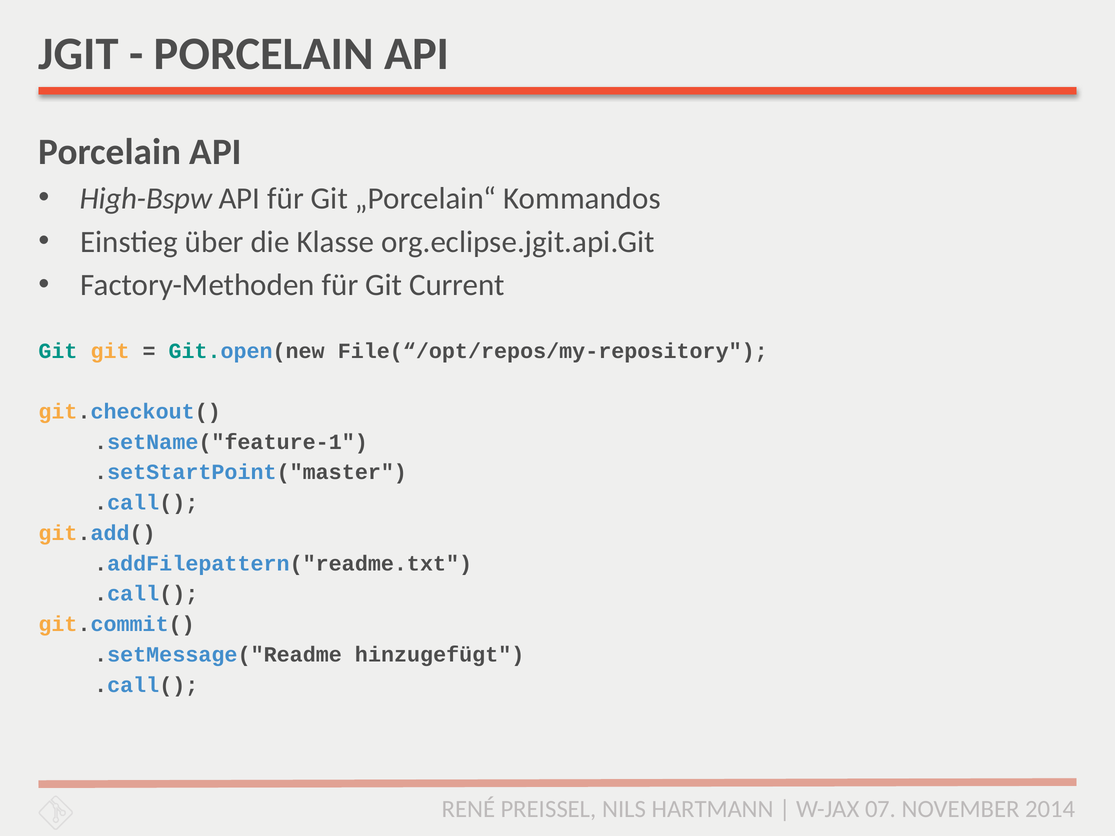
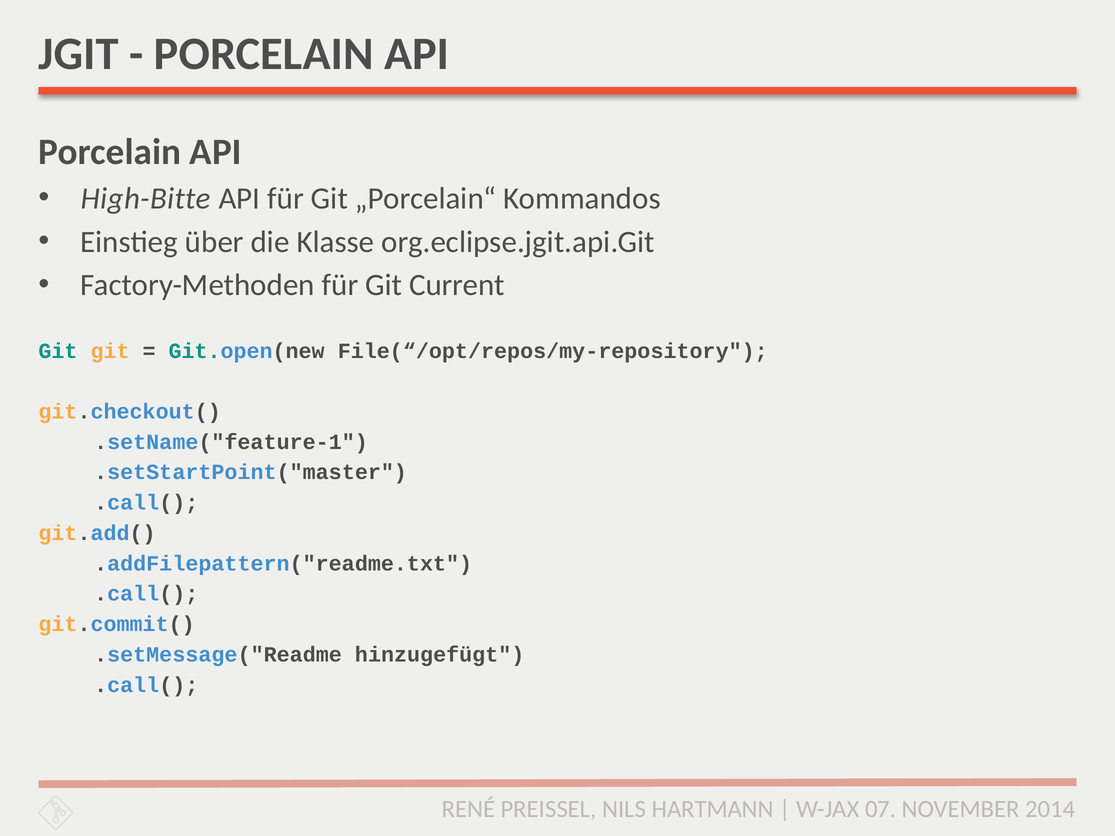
High-Bspw: High-Bspw -> High-Bitte (146, 199)
